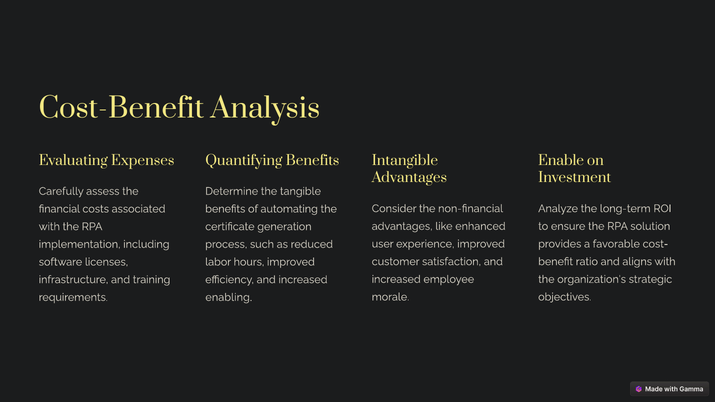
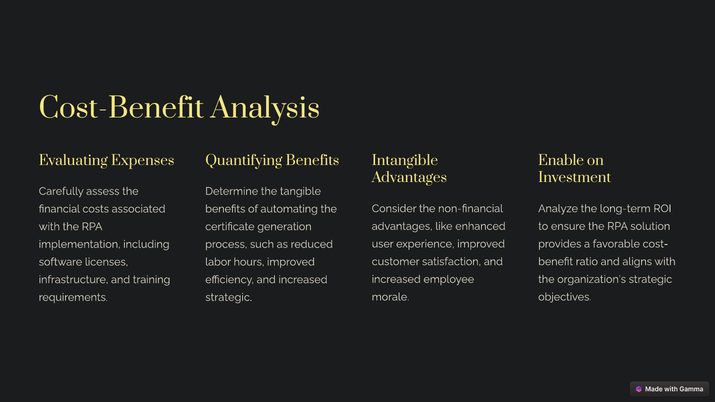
enabling: enabling -> strategic (229, 297)
